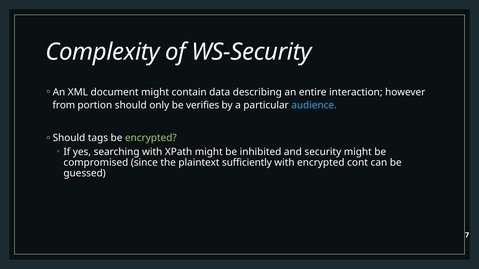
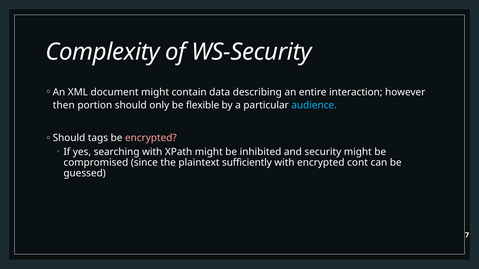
from: from -> then (64, 105)
verifies: verifies -> flexible (203, 105)
encrypted colour: light green -> pink (151, 138)
